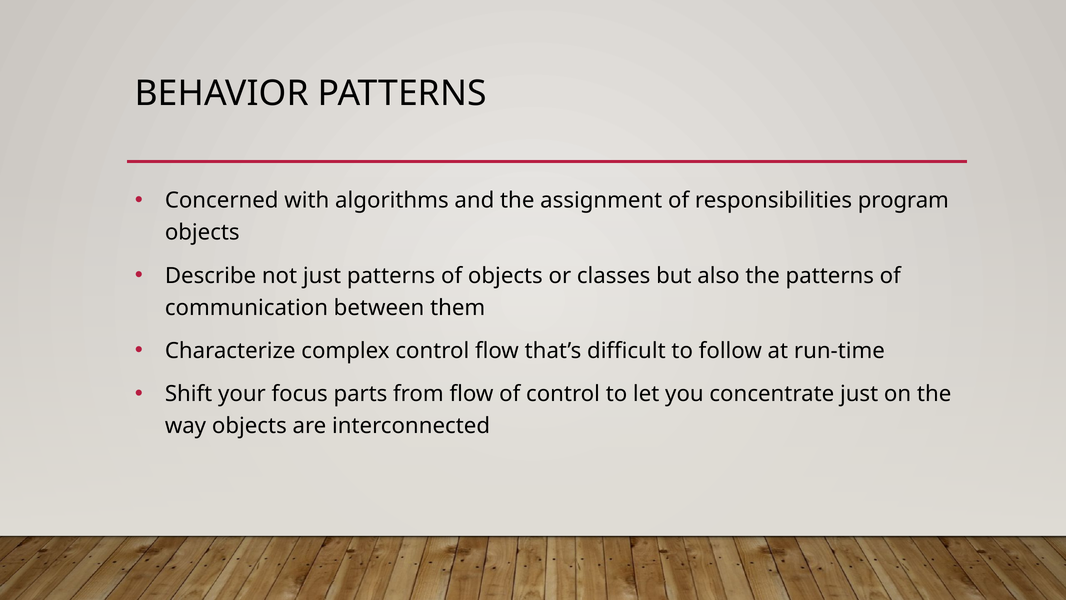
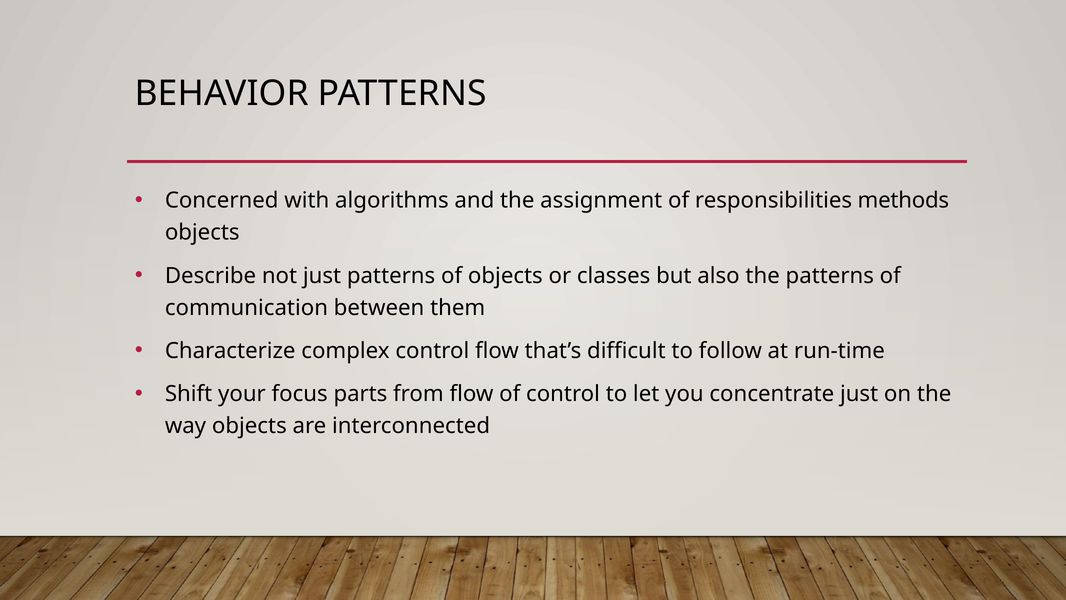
program: program -> methods (903, 200)
